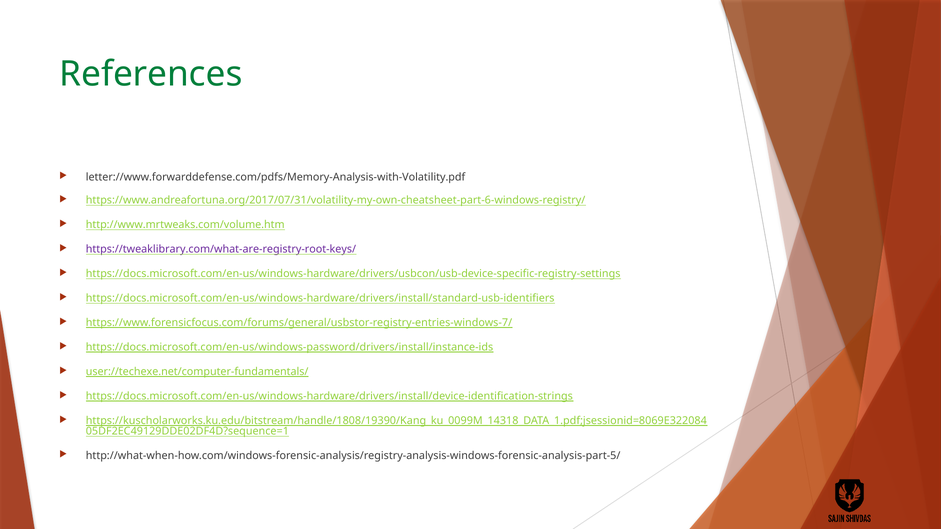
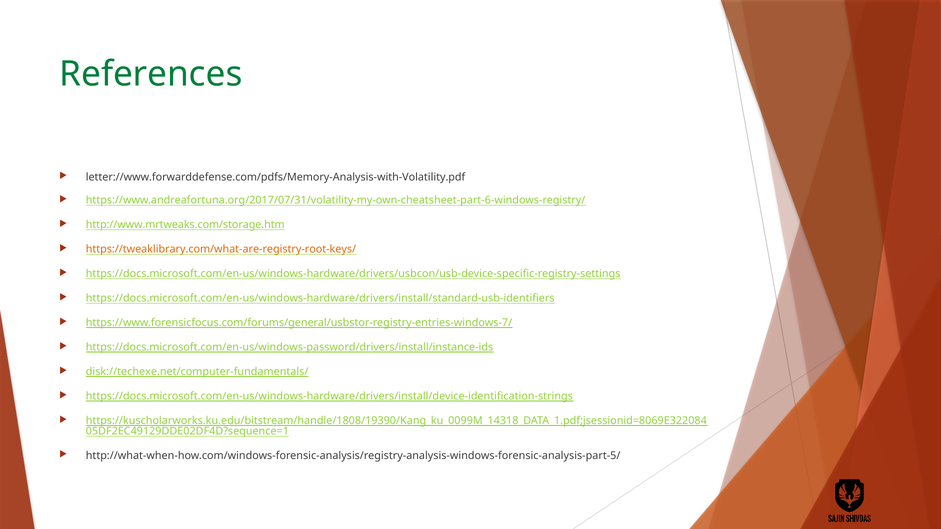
http://www.mrtweaks.com/volume.htm: http://www.mrtweaks.com/volume.htm -> http://www.mrtweaks.com/storage.htm (185, 225)
https://tweaklibrary.com/what-are-registry-root-keys/ colour: purple -> orange (221, 249)
user://techexe.net/computer-fundamentals/: user://techexe.net/computer-fundamentals/ -> disk://techexe.net/computer-fundamentals/ (197, 372)
